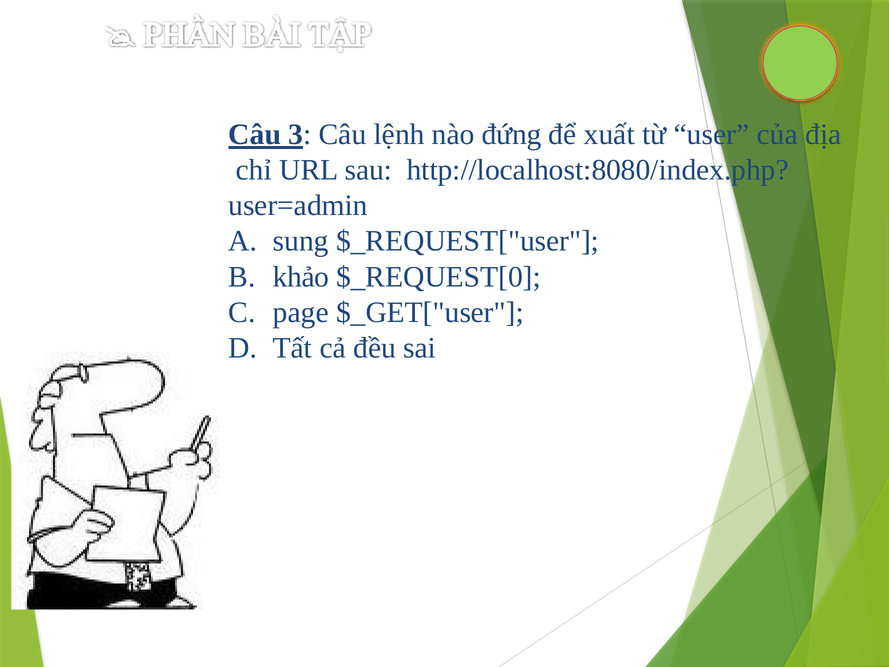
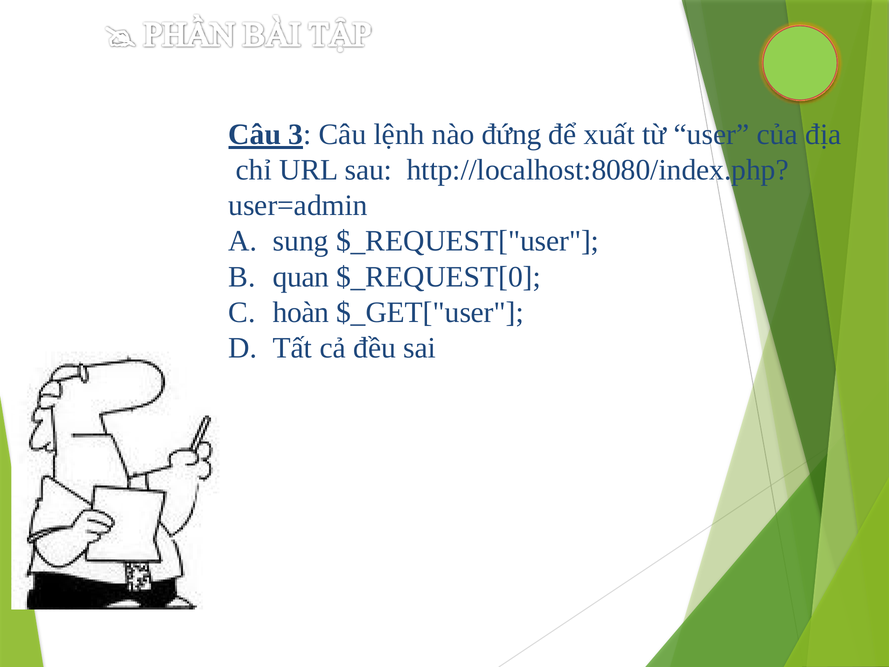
khảo: khảo -> quan (301, 277)
page: page -> hoàn (301, 312)
